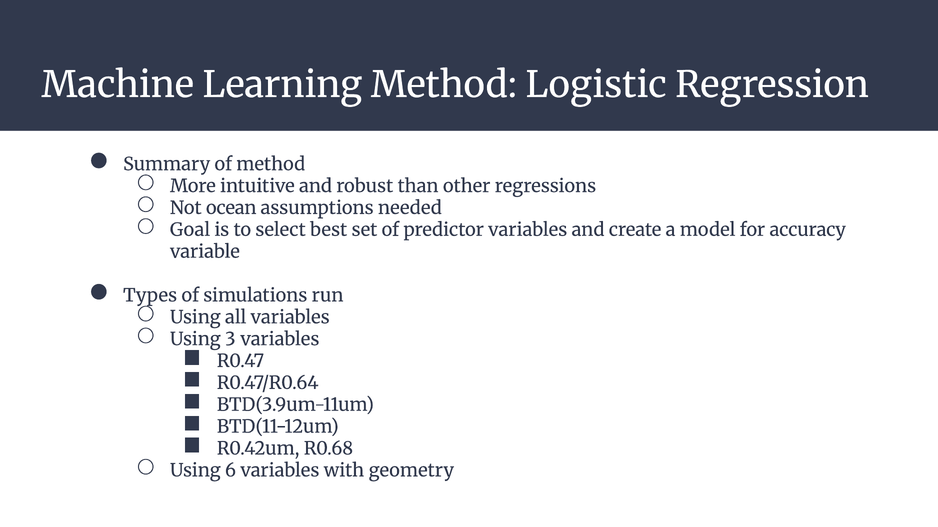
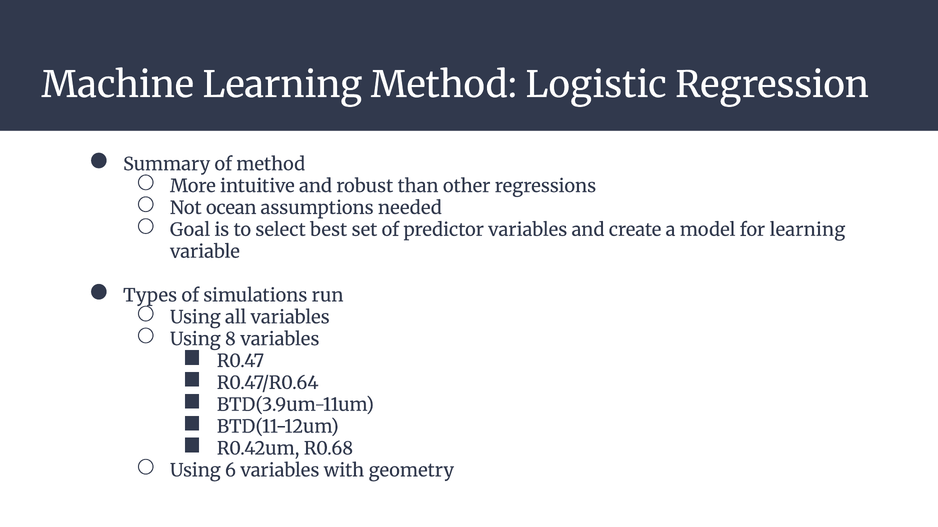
for accuracy: accuracy -> learning (808, 230)
3: 3 -> 8 (230, 340)
